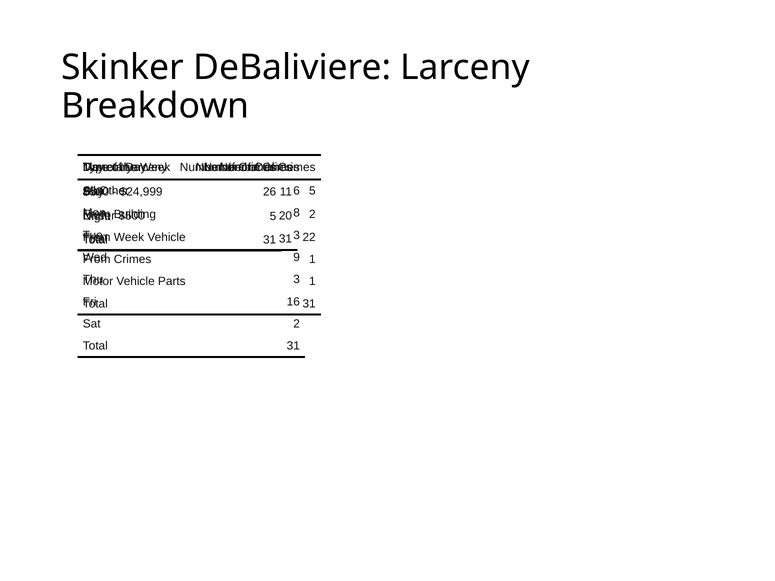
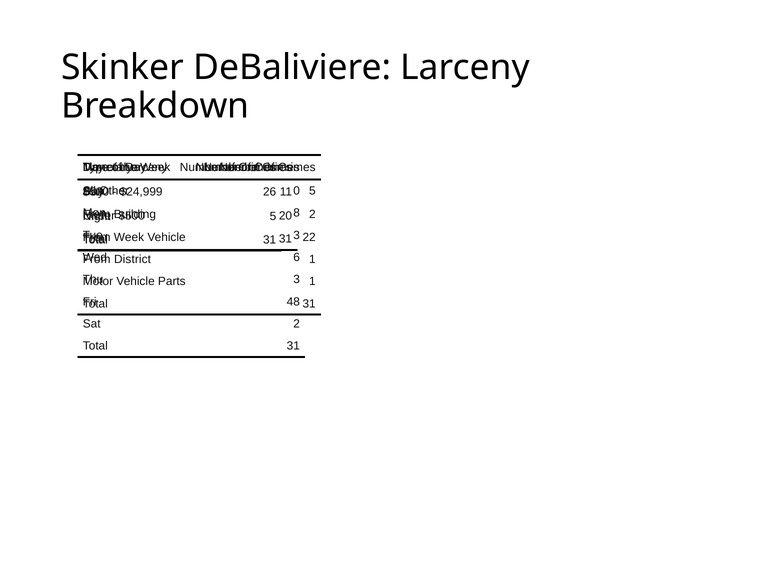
6: 6 -> 0 (297, 191)
9: 9 -> 6 (297, 257)
Crimes: Crimes -> District (133, 260)
16: 16 -> 48 (293, 302)
